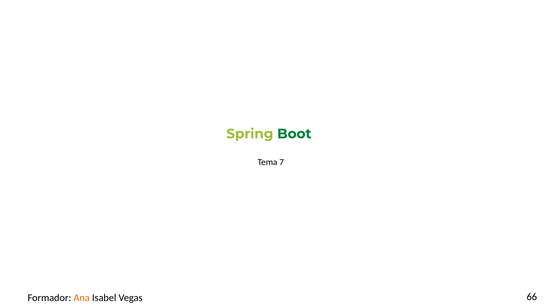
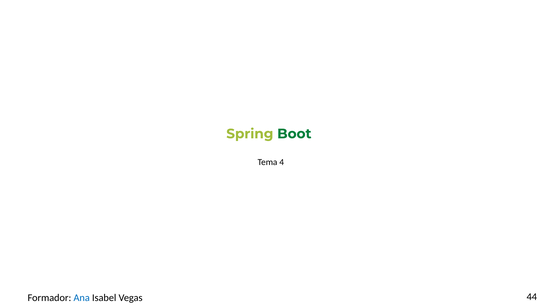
7: 7 -> 4 (282, 162)
Ana colour: orange -> blue (82, 298)
66: 66 -> 44 (532, 297)
